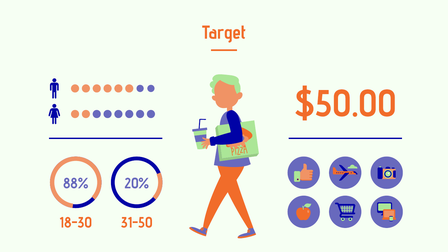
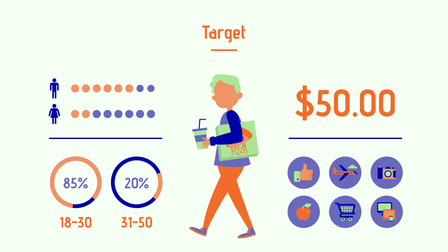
88%: 88% -> 85% (76, 183)
